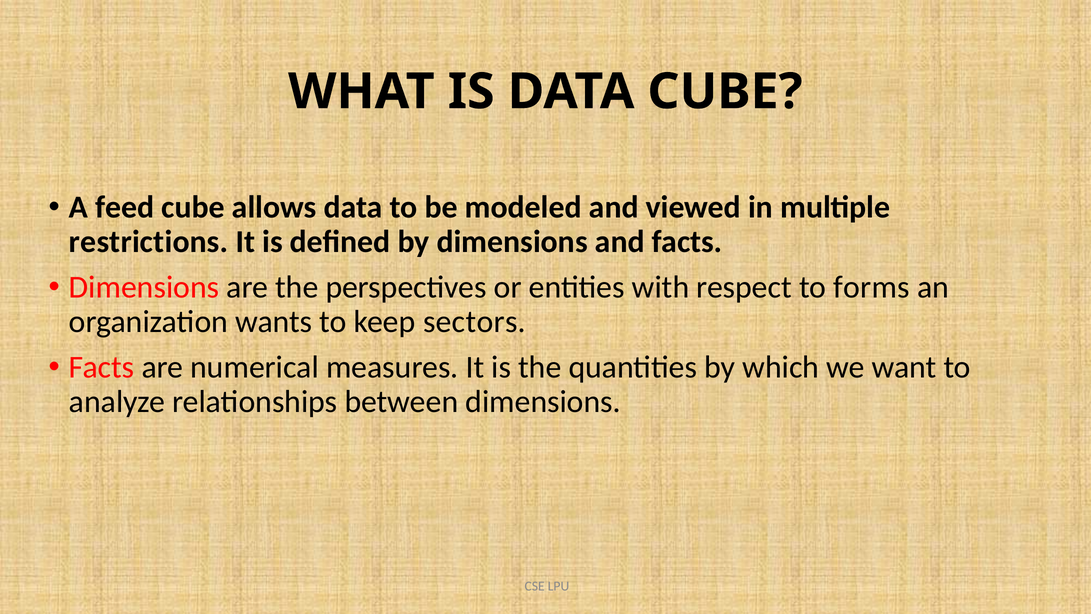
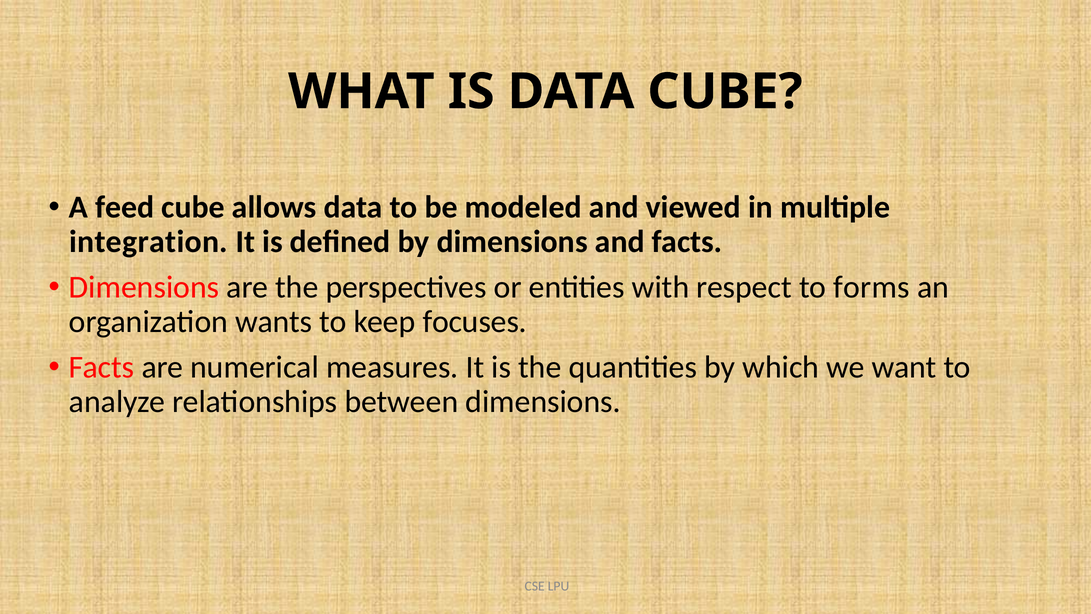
restrictions: restrictions -> integration (149, 241)
sectors: sectors -> focuses (475, 321)
